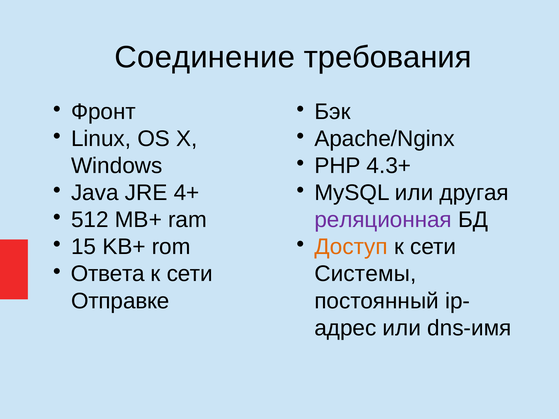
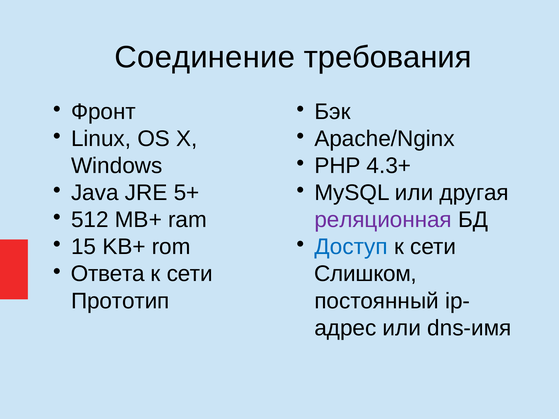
4+: 4+ -> 5+ (187, 193)
Доступ colour: orange -> blue (351, 247)
Системы: Системы -> Слишком (366, 274)
Отправке: Отправке -> Прототип (120, 301)
